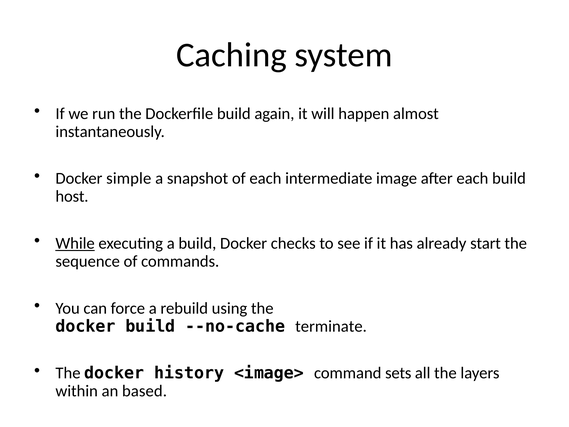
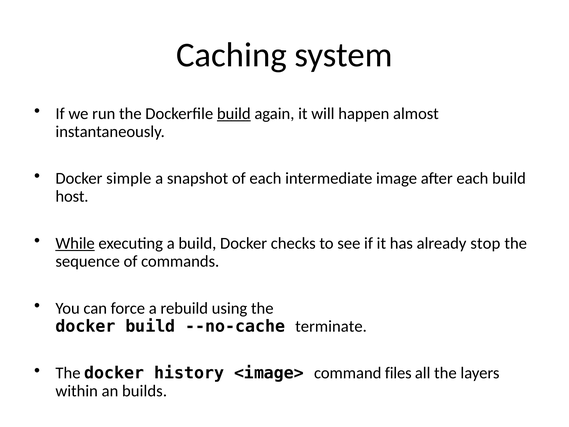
build underline: none -> present (234, 114)
start: start -> stop (485, 243)
sets: sets -> files (398, 373)
based: based -> builds (145, 391)
